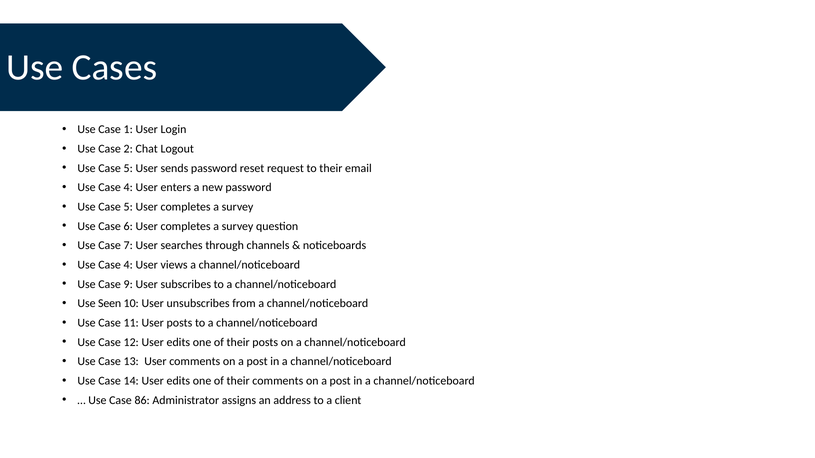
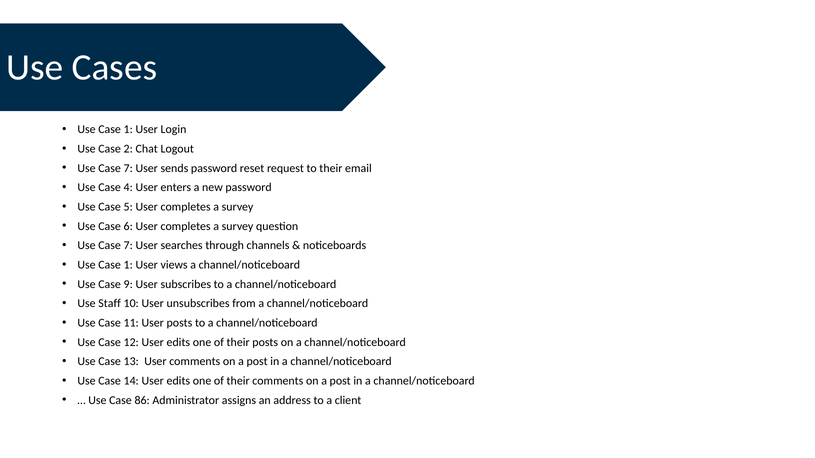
5: 5 -> 7 (128, 168)
4: 4 -> 1 (128, 265)
Seen: Seen -> Staff (110, 304)
